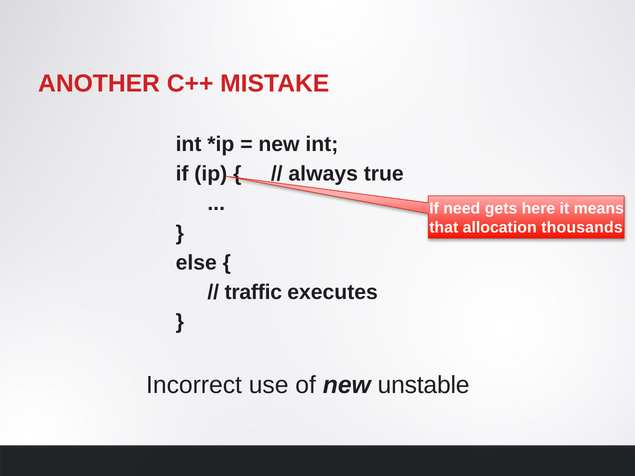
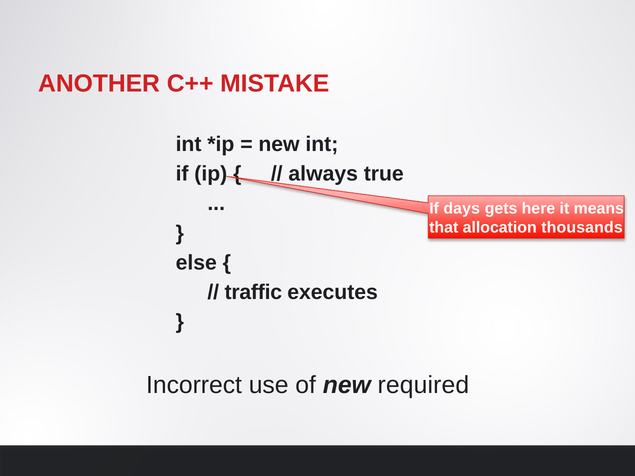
need: need -> days (462, 208)
unstable: unstable -> required (423, 385)
